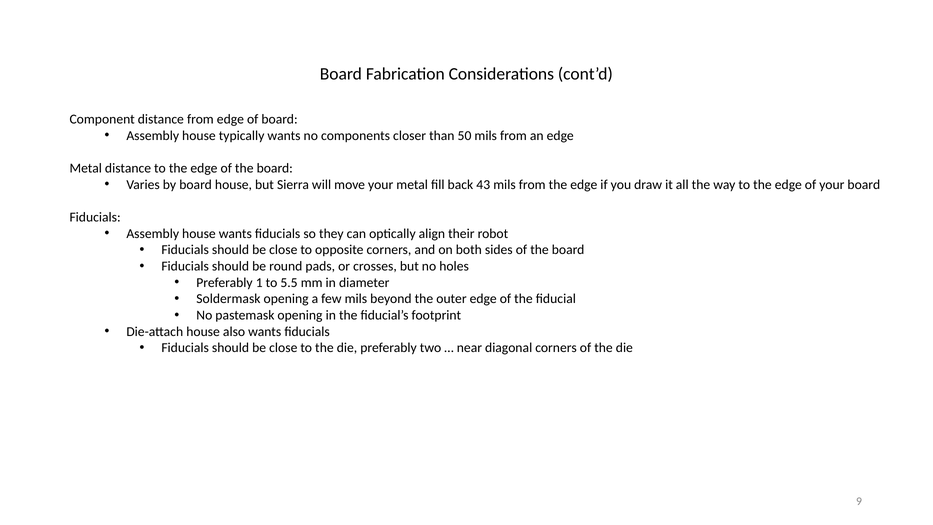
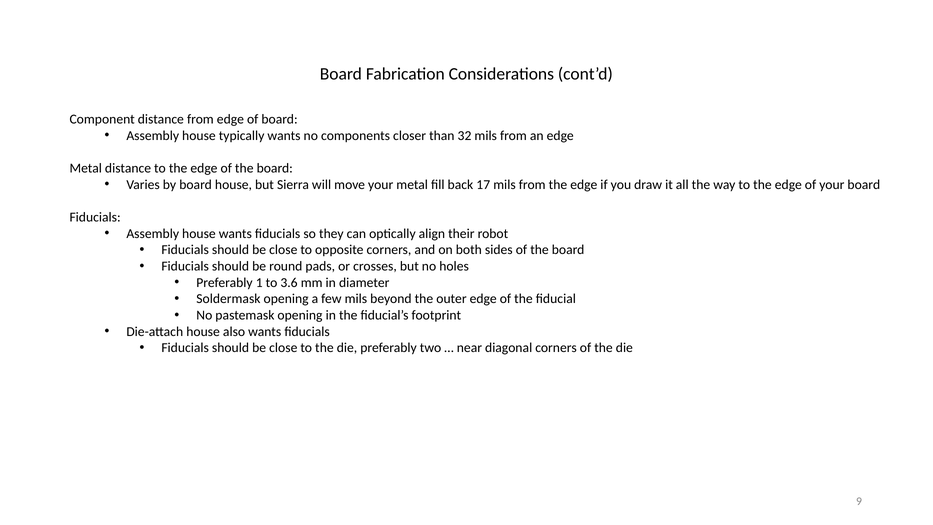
50: 50 -> 32 (464, 135)
43: 43 -> 17 (483, 184)
5.5: 5.5 -> 3.6 (289, 283)
